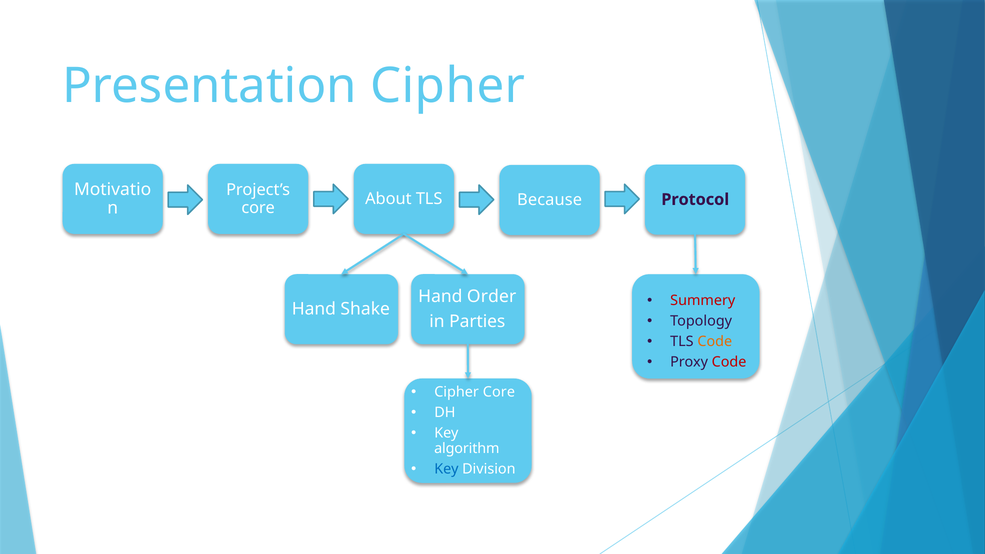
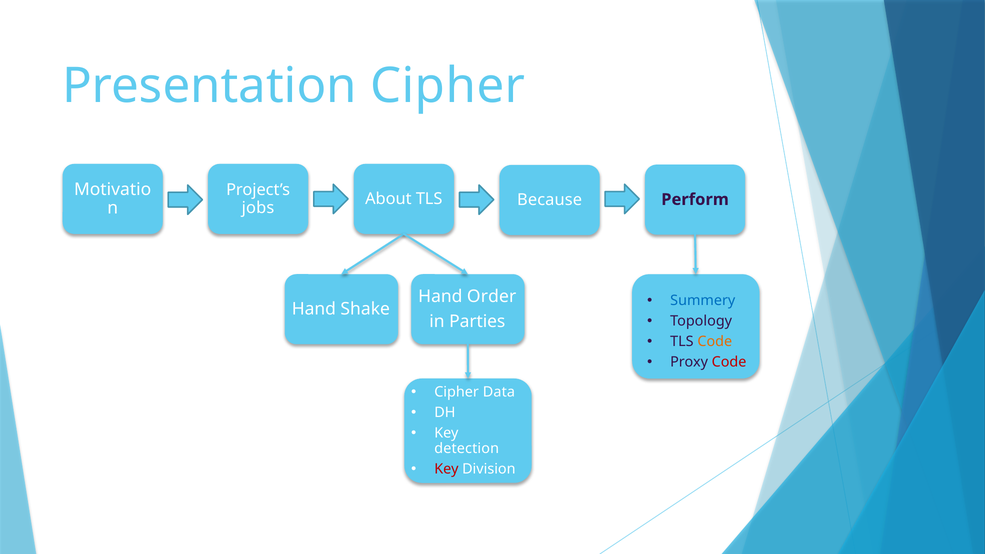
Protocol: Protocol -> Perform (695, 200)
core: core -> jobs (258, 208)
Summery colour: red -> blue (703, 301)
Cipher Core: Core -> Data (499, 392)
algorithm: algorithm -> detection (467, 449)
Key colour: blue -> red (446, 469)
